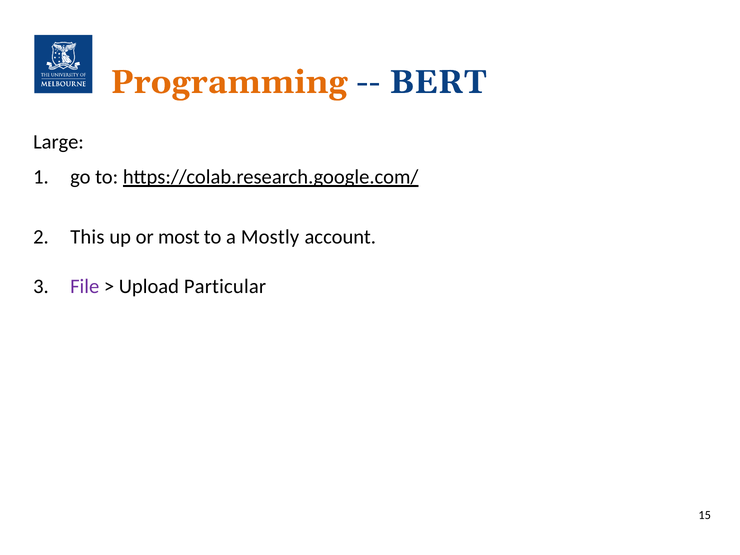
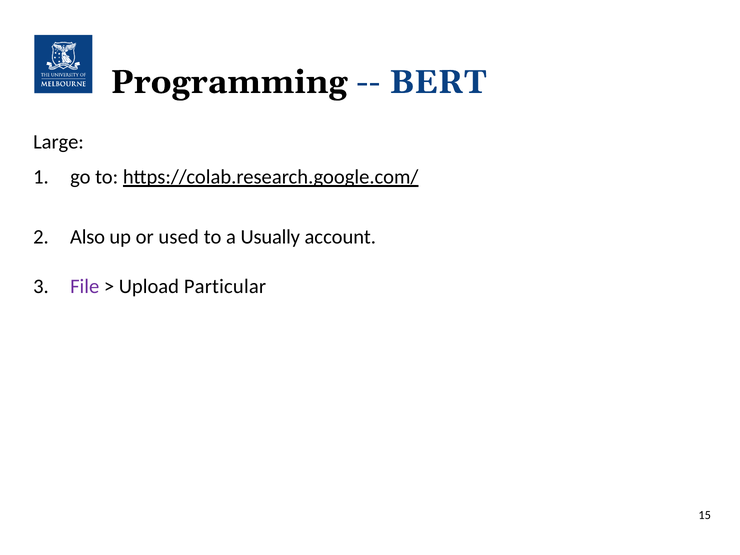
Programming colour: orange -> black (229, 82)
This: This -> Also (88, 237)
most: most -> used (179, 237)
Mostly: Mostly -> Usually (270, 237)
